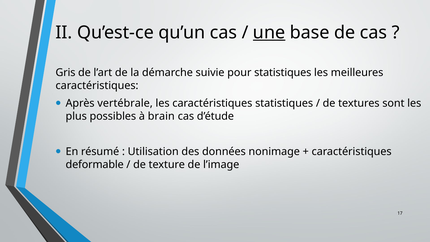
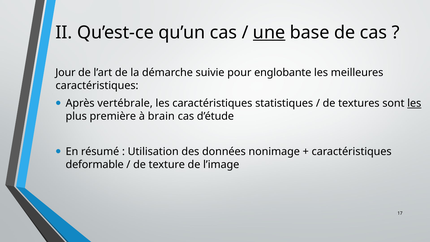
Gris: Gris -> Jour (65, 73)
pour statistiques: statistiques -> englobante (283, 73)
les underline: none -> present (414, 103)
possibles: possibles -> première (113, 116)
